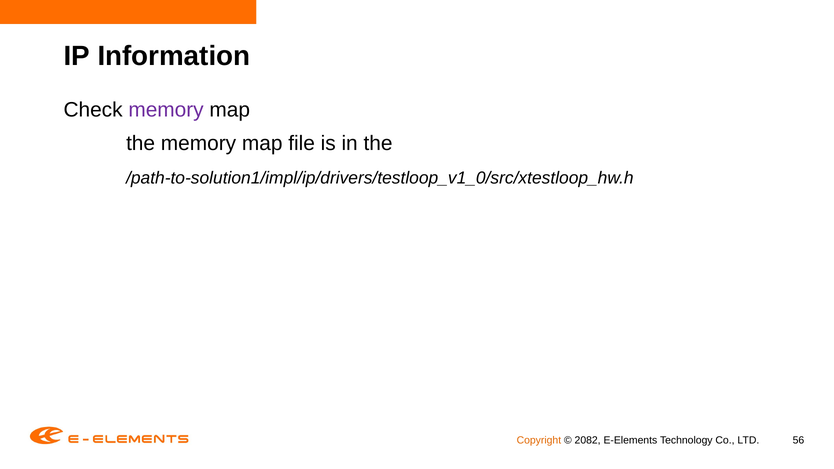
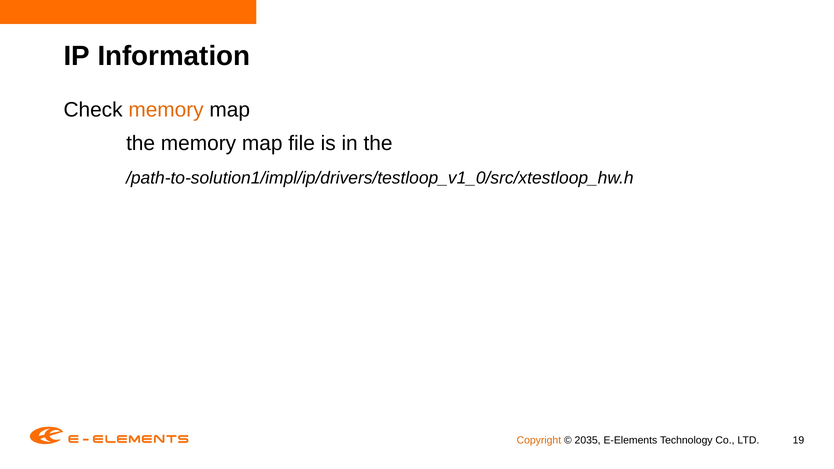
memory colour: purple -> orange (166, 110)
2082: 2082 -> 2035 (588, 440)
56: 56 -> 19 (798, 440)
